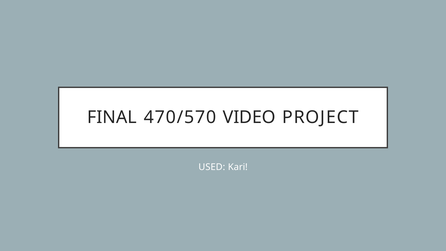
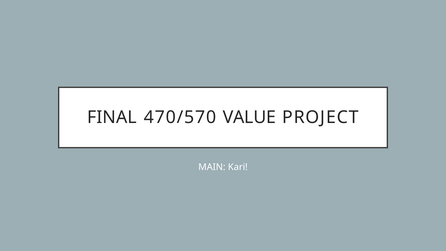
VIDEO: VIDEO -> VALUE (249, 117)
USED: USED -> MAIN (212, 167)
